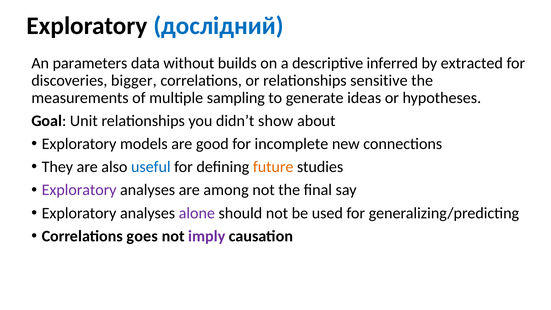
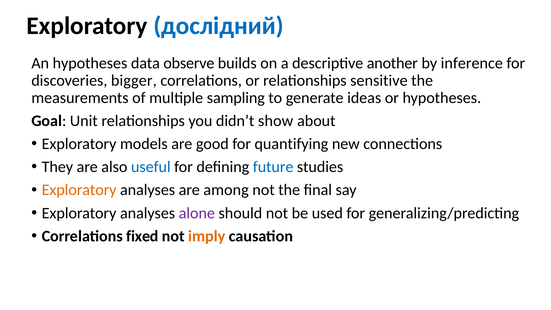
An parameters: parameters -> hypotheses (90, 63)
without: without -> observe (189, 63)
inferred: inferred -> another (392, 63)
extracted: extracted -> inference (472, 63)
incomplete: incomplete -> quantifying (291, 144)
future colour: orange -> blue (273, 167)
Exploratory colour: purple -> orange (79, 190)
goes: goes -> fixed (142, 236)
imply colour: purple -> orange (207, 236)
